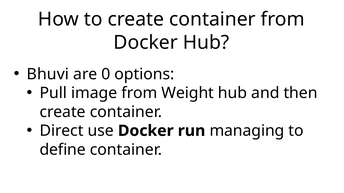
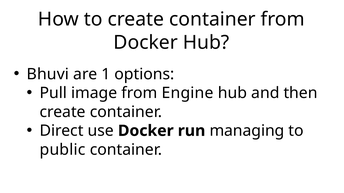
0: 0 -> 1 (106, 74)
Weight: Weight -> Engine (188, 93)
define: define -> public (63, 150)
